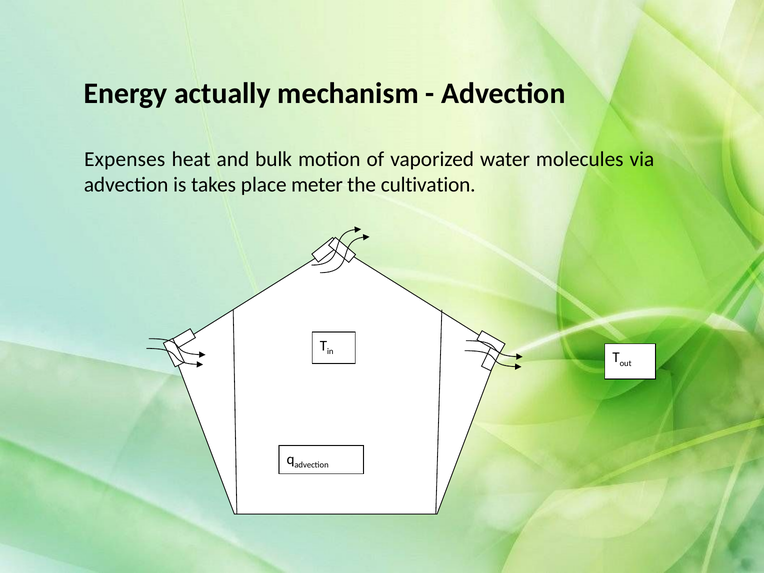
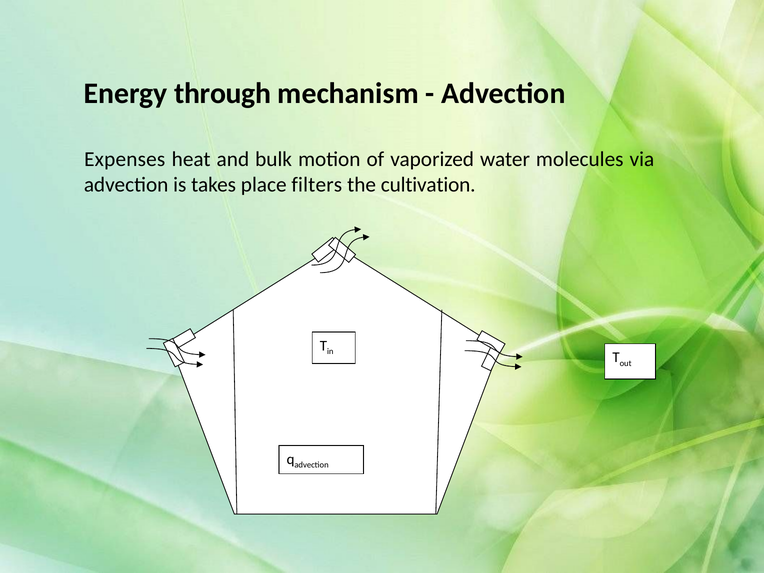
actually: actually -> through (223, 94)
meter: meter -> filters (317, 185)
